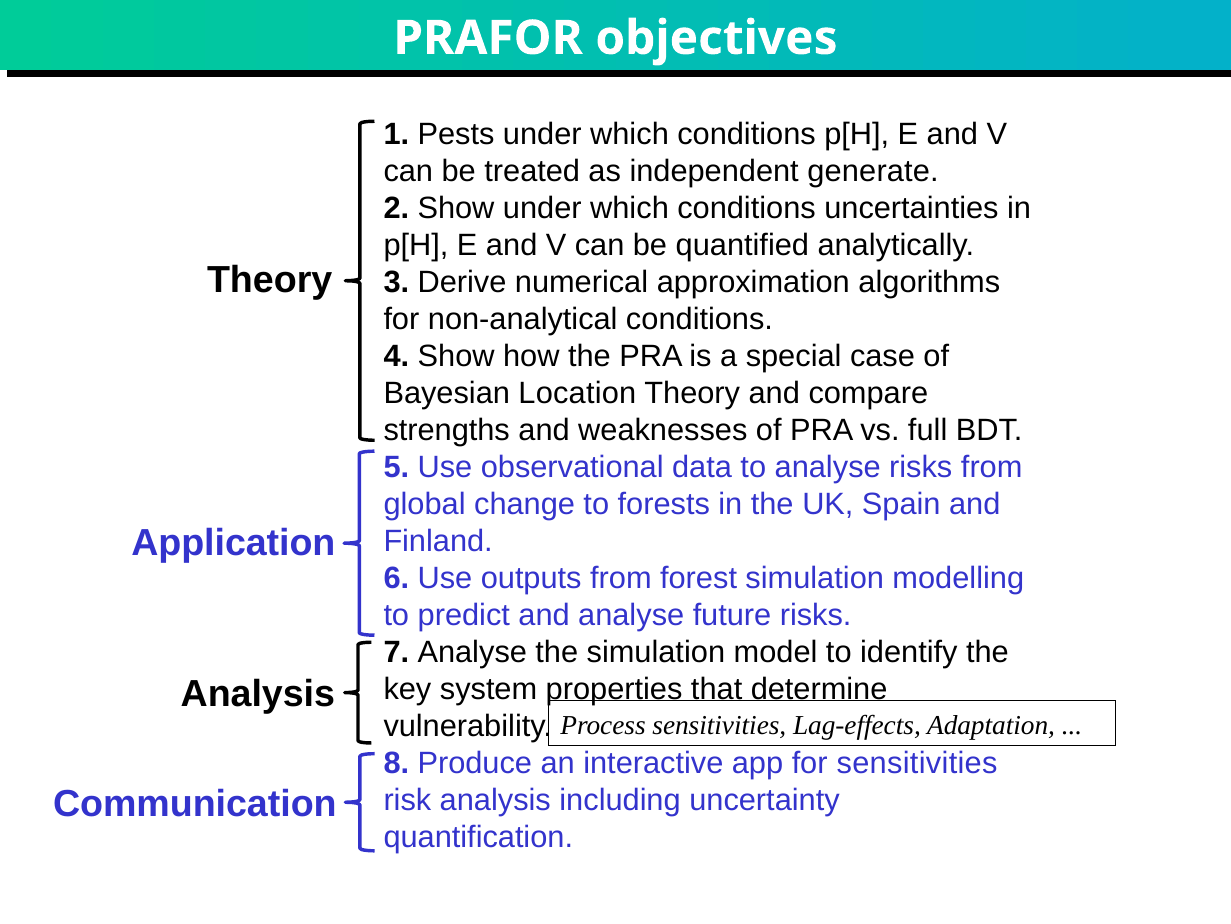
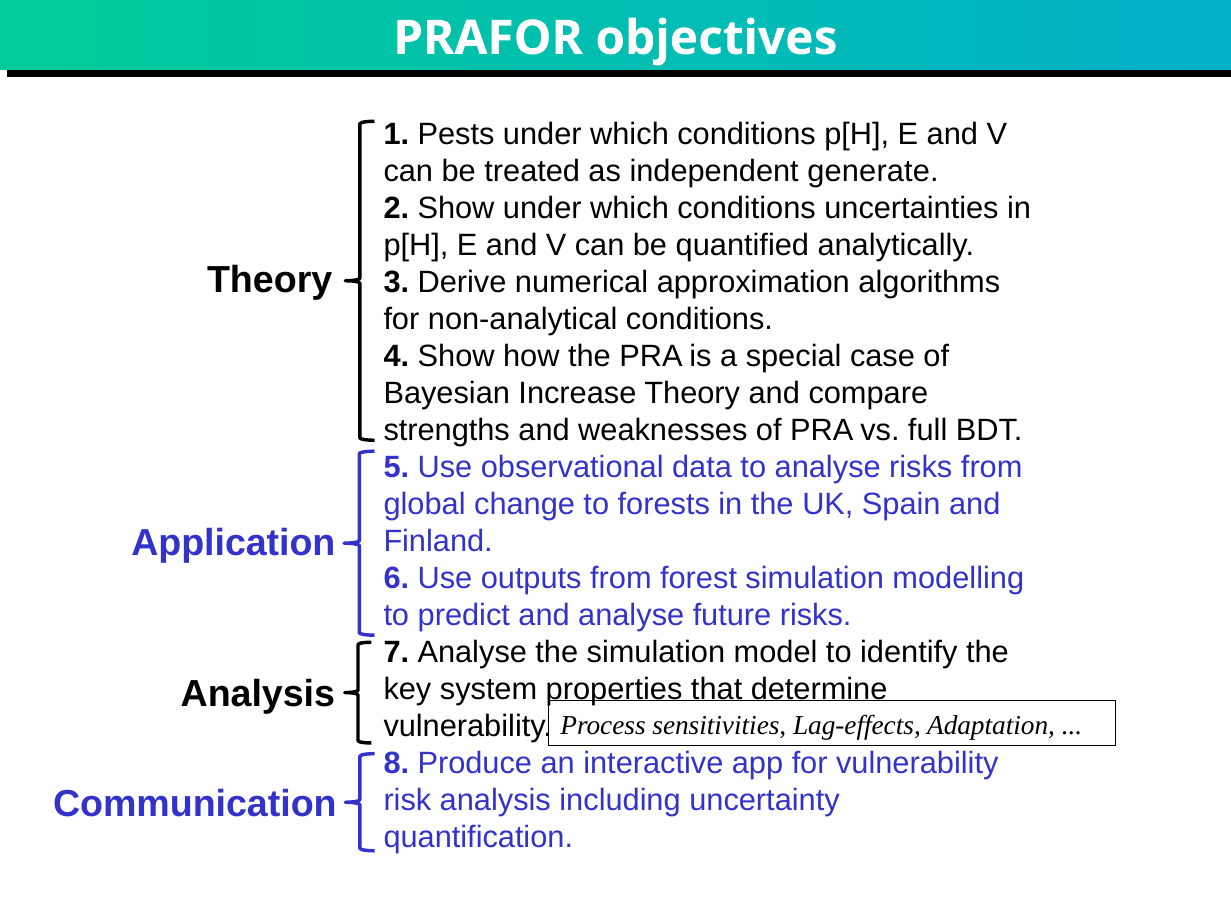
Location: Location -> Increase (577, 393)
for sensitivities: sensitivities -> vulnerability (917, 762)
